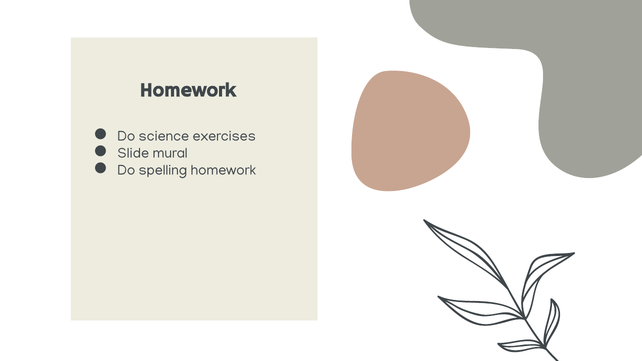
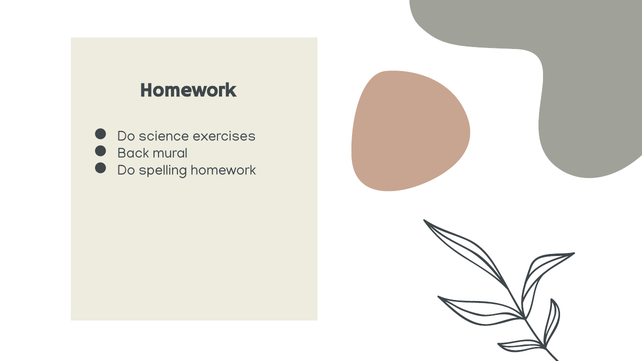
Slide: Slide -> Back (133, 153)
